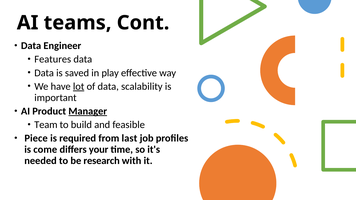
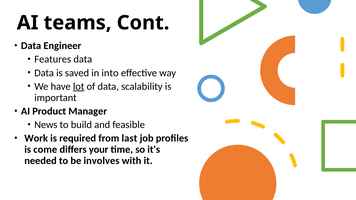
play: play -> into (110, 73)
Manager underline: present -> none (88, 111)
Team: Team -> News (46, 125)
Piece: Piece -> Work (36, 138)
research: research -> involves (102, 161)
